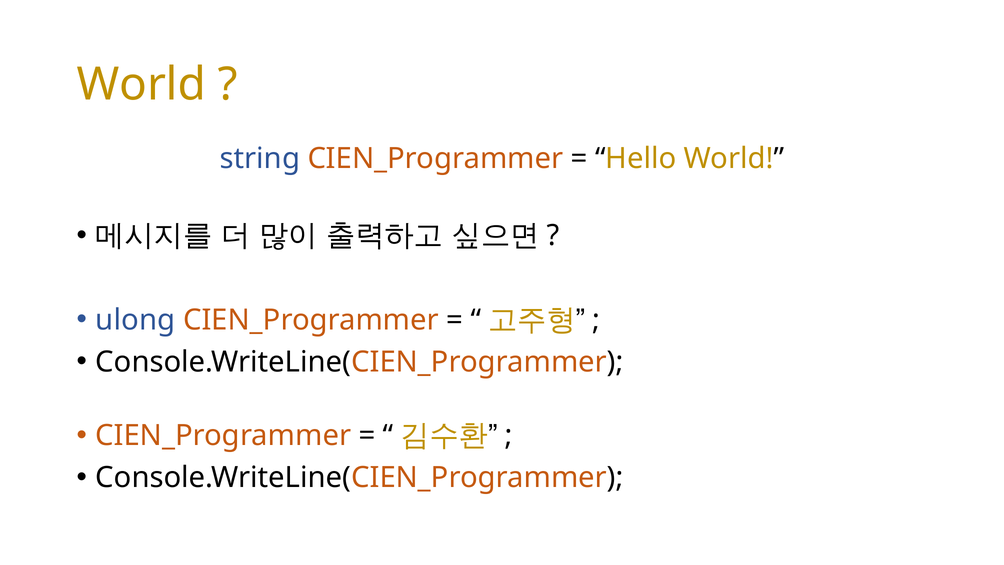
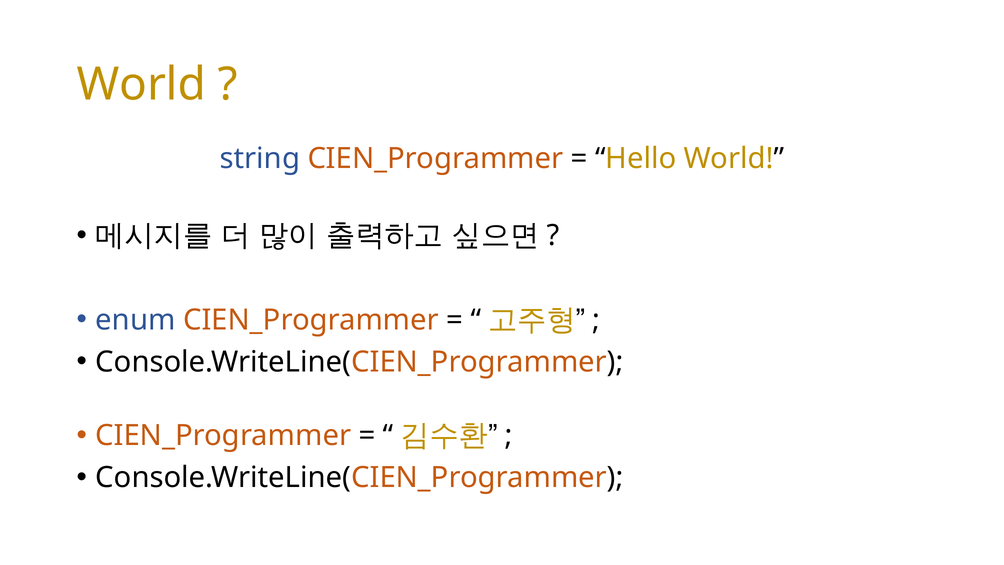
ulong: ulong -> enum (135, 320)
